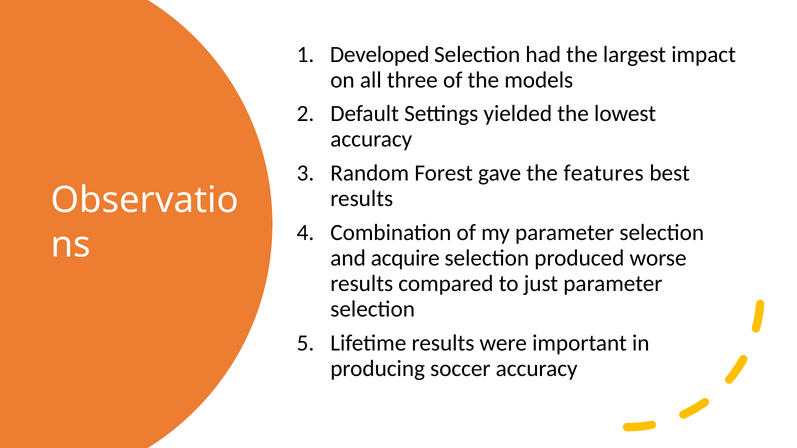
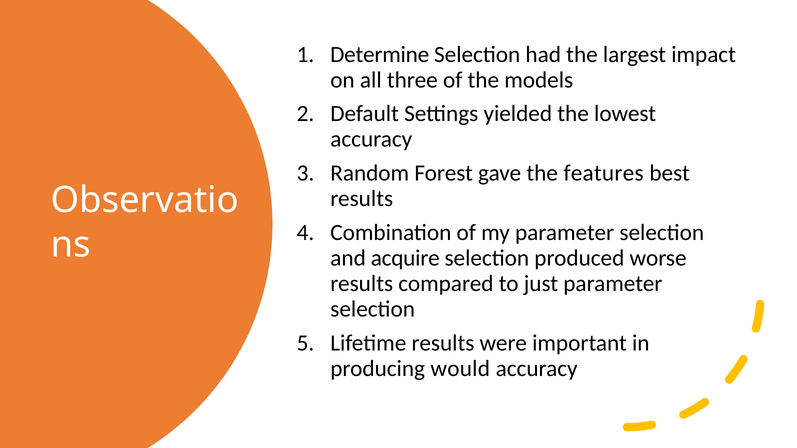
Developed: Developed -> Determine (380, 54)
soccer: soccer -> would (460, 369)
